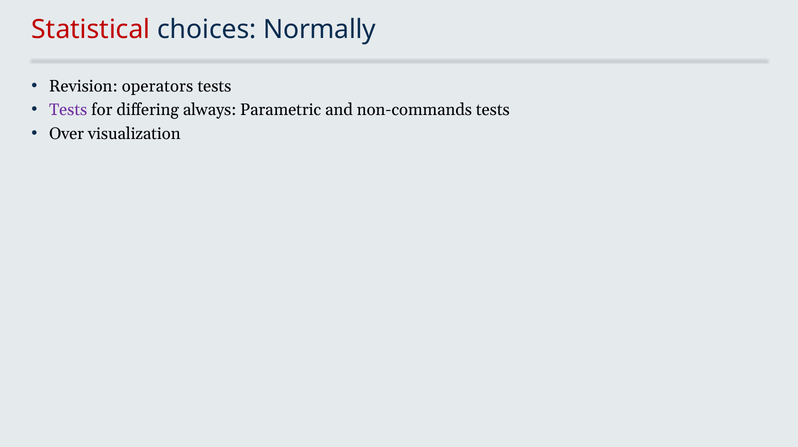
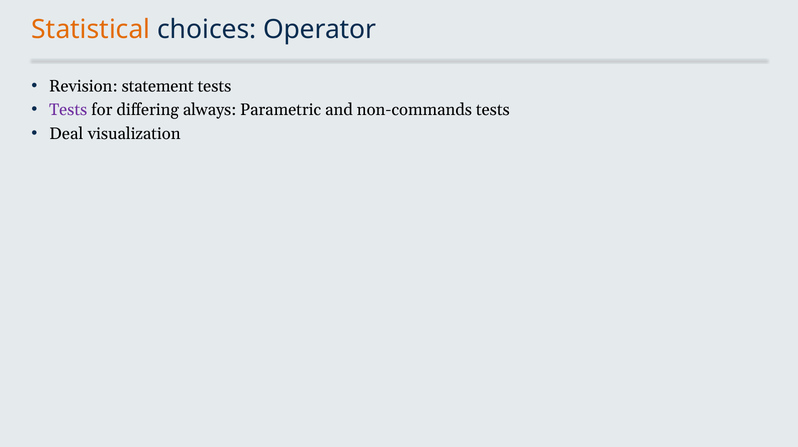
Statistical colour: red -> orange (91, 29)
Normally: Normally -> Operator (320, 29)
operators: operators -> statement (158, 86)
Over: Over -> Deal (66, 134)
